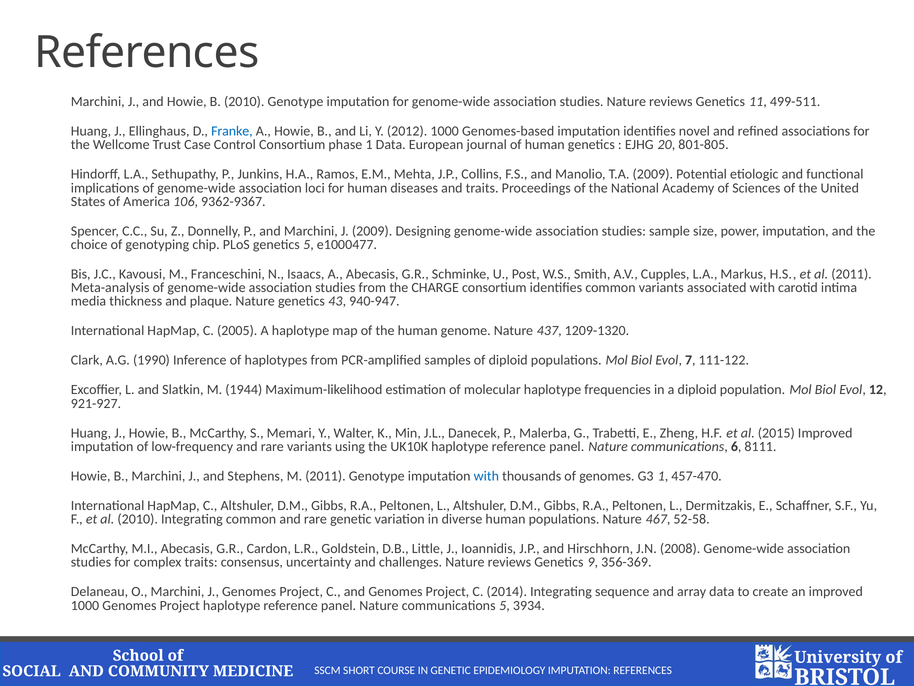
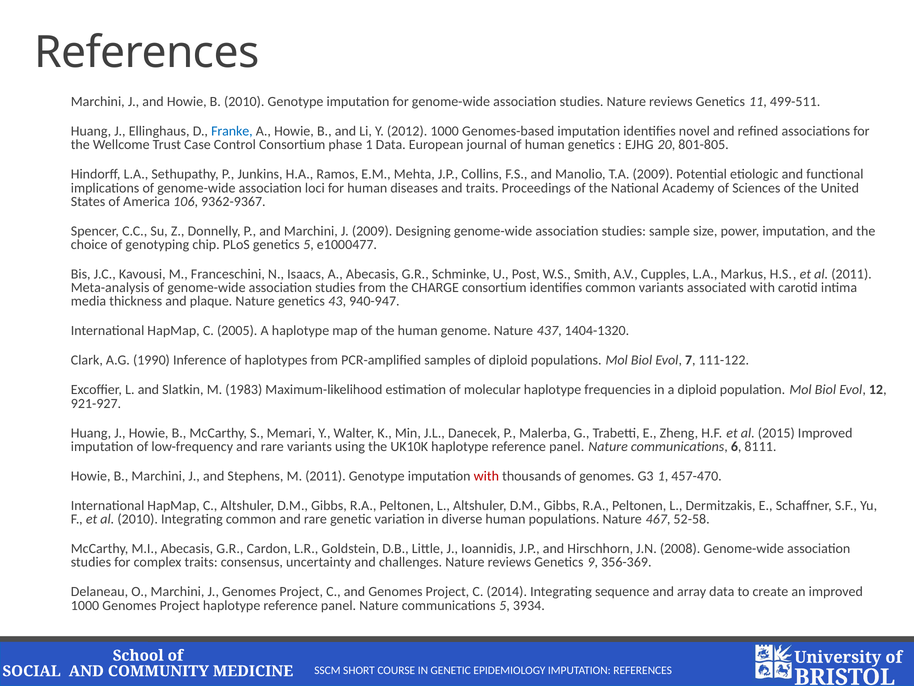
1209-1320: 1209-1320 -> 1404-1320 (597, 331)
1944: 1944 -> 1983 (244, 390)
with colour: blue -> red (486, 476)
